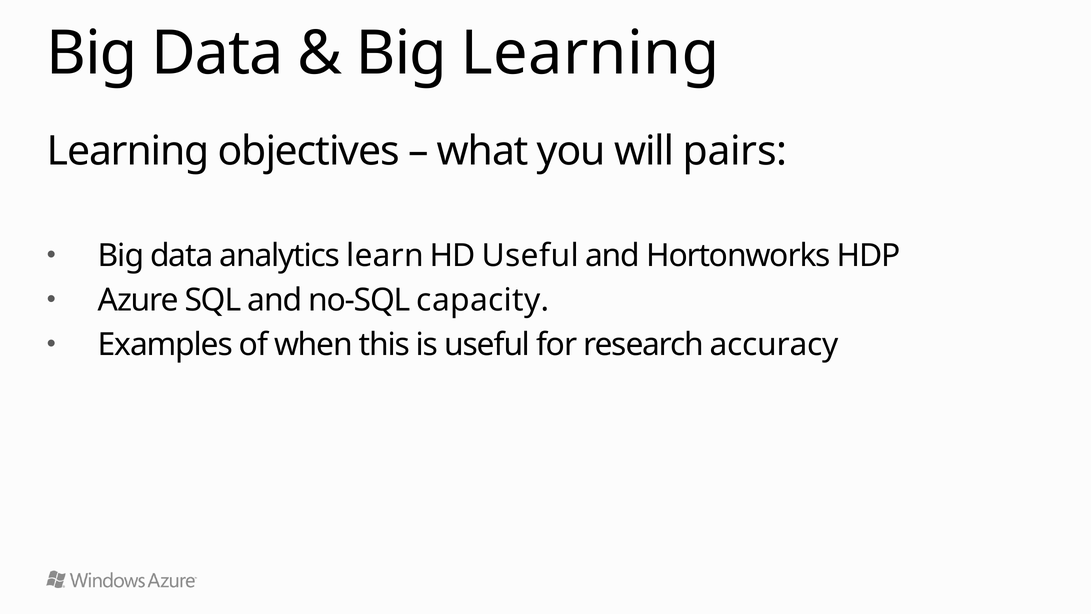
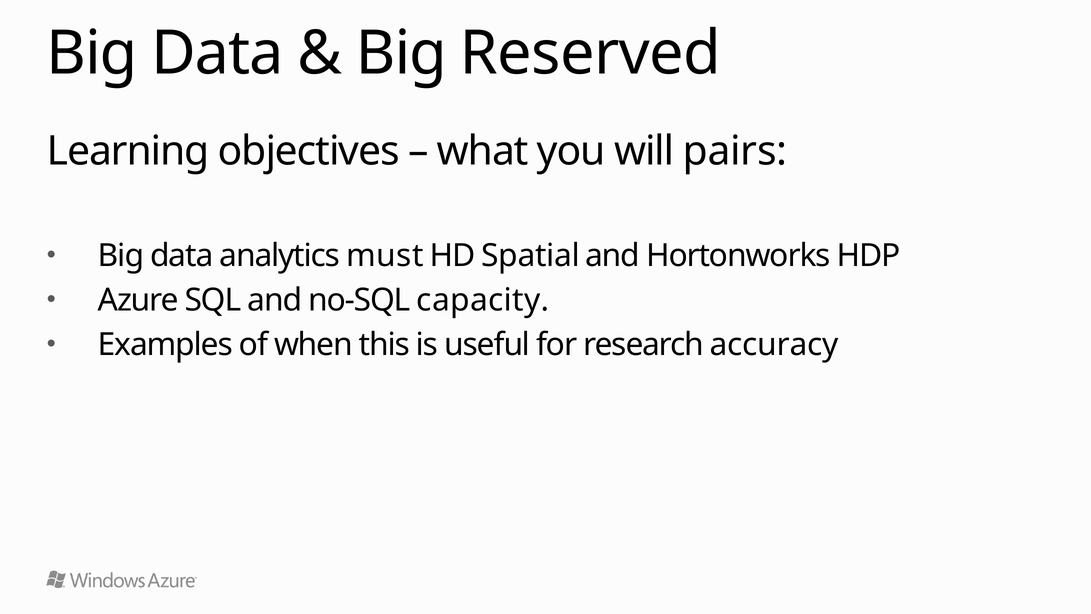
Big Learning: Learning -> Reserved (591, 53)
learn: learn -> must (385, 255)
HD Useful: Useful -> Spatial (531, 255)
